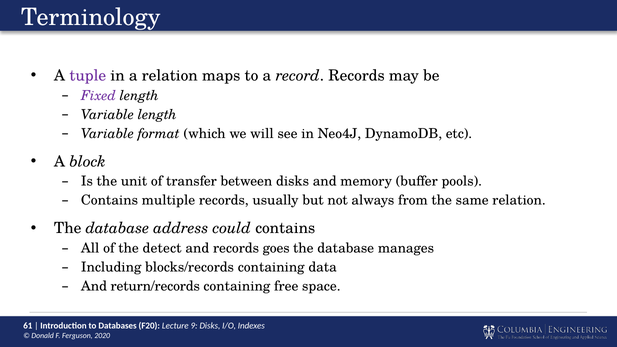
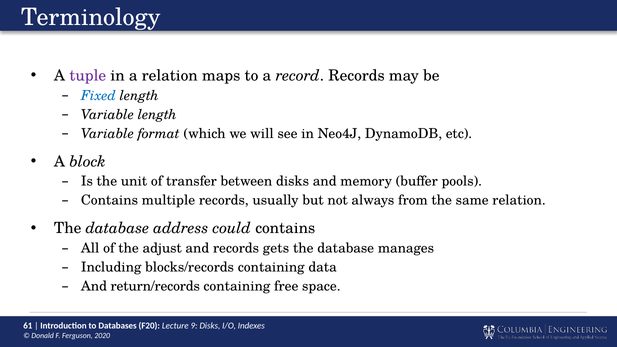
Fixed colour: purple -> blue (98, 96)
detect: detect -> adjust (162, 248)
goes: goes -> gets (276, 248)
